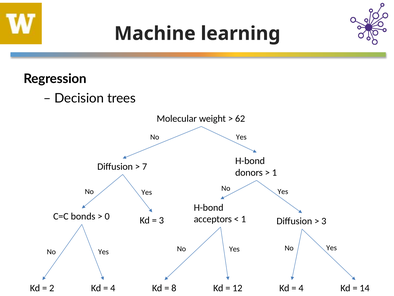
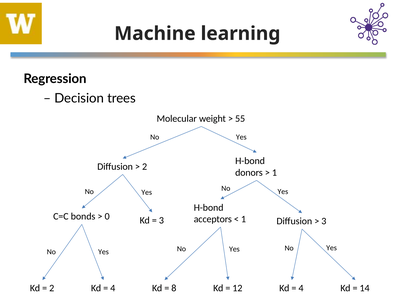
62: 62 -> 55 (240, 118)
7: 7 -> 2 (145, 166)
